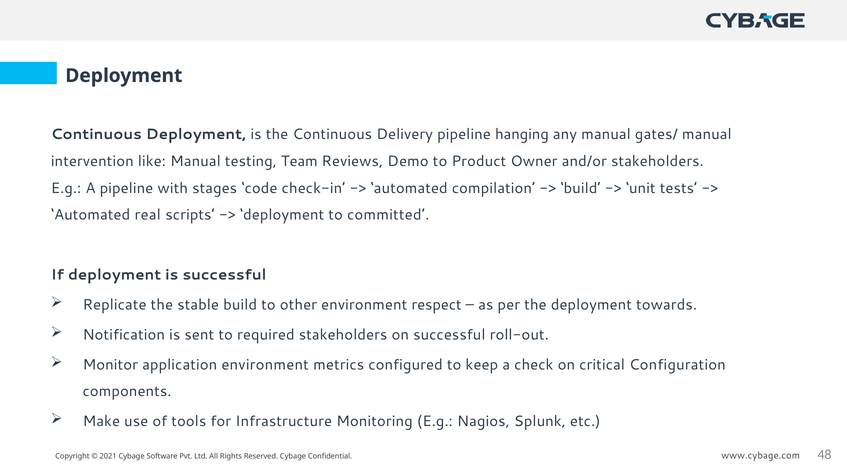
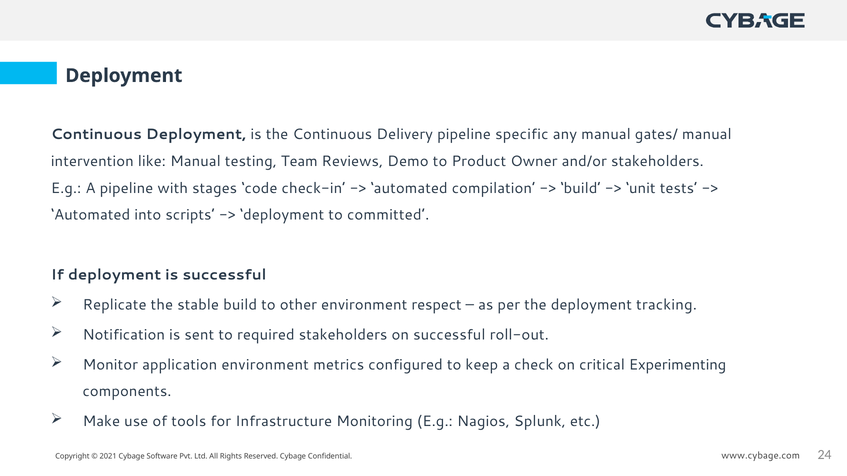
hanging: hanging -> specific (522, 134)
real: real -> into (148, 215)
towards: towards -> tracking (667, 305)
Configuration: Configuration -> Experimenting (678, 365)
48: 48 -> 24 (825, 455)
